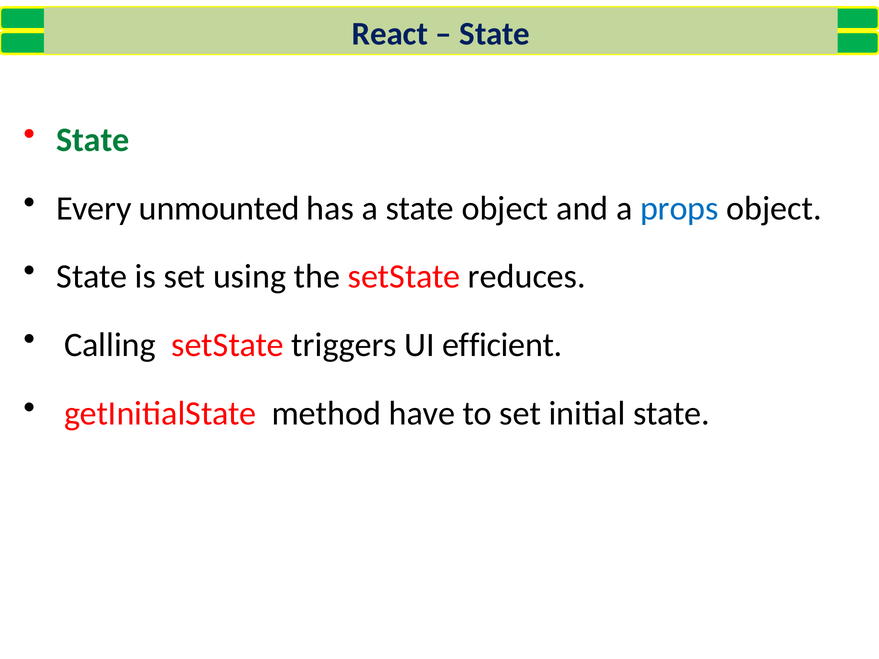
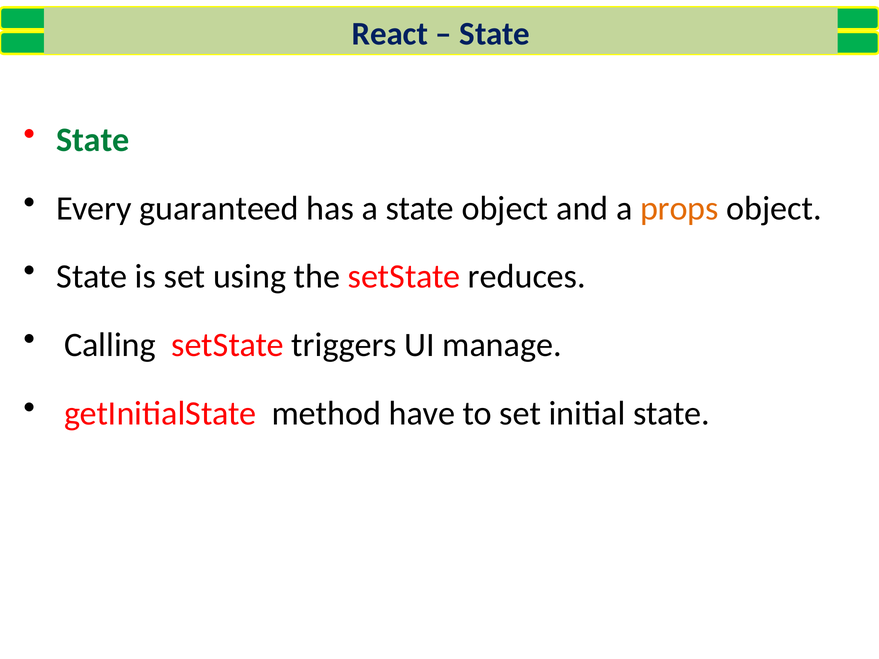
unmounted: unmounted -> guaranteed (219, 208)
props colour: blue -> orange (679, 208)
efficient: efficient -> manage (502, 345)
